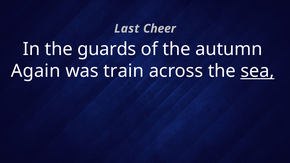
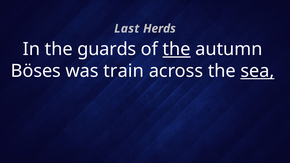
Cheer: Cheer -> Herds (159, 29)
the underline: none -> present (177, 49)
Again: Again -> Böses (36, 71)
